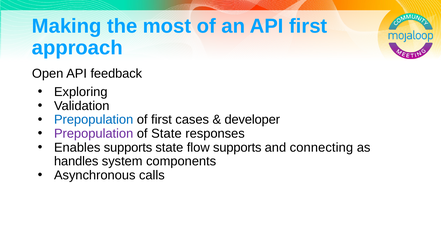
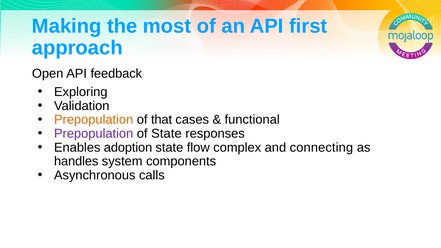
Prepopulation colour: blue -> orange (94, 120)
of first: first -> that (162, 120)
developer: developer -> functional (252, 120)
Enables supports: supports -> adoption (128, 147)
flow supports: supports -> complex (237, 147)
